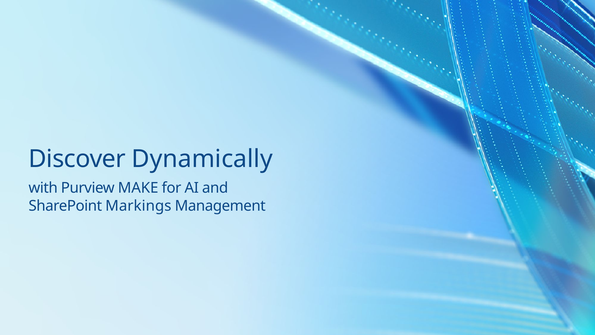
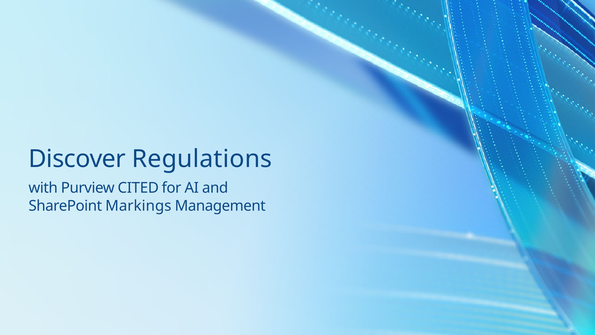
Dynamically: Dynamically -> Regulations (202, 159)
MAKE: MAKE -> CITED (138, 188)
